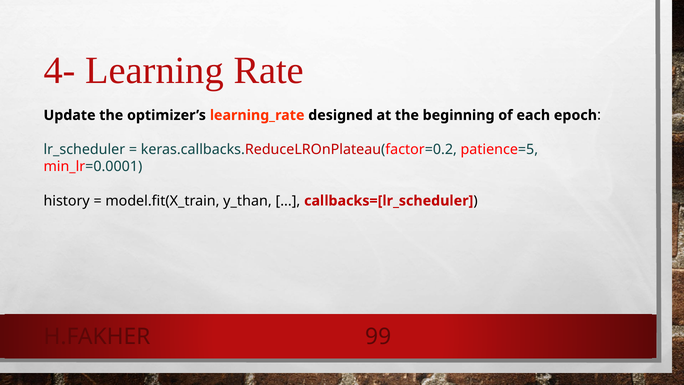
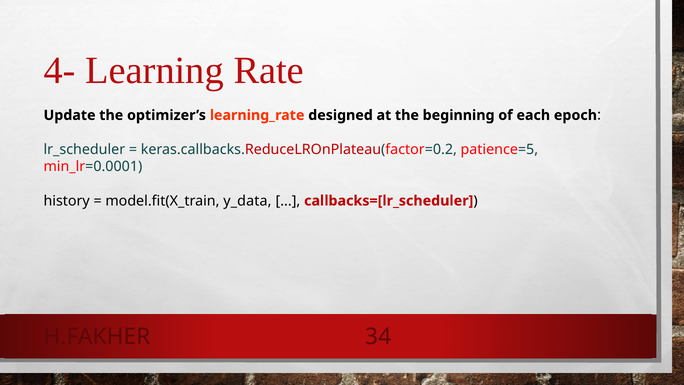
y_than: y_than -> y_data (247, 201)
99: 99 -> 34 (378, 337)
